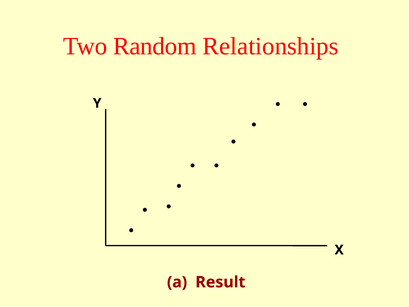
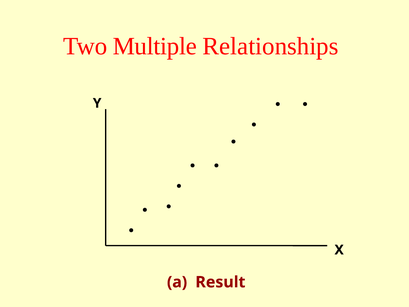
Random: Random -> Multiple (155, 46)
